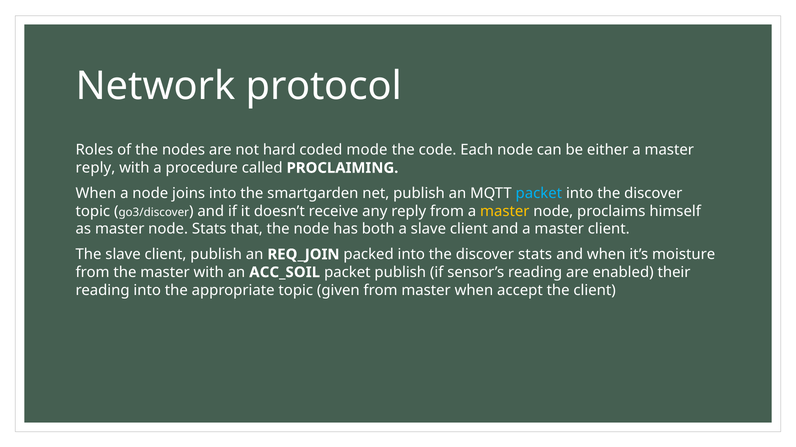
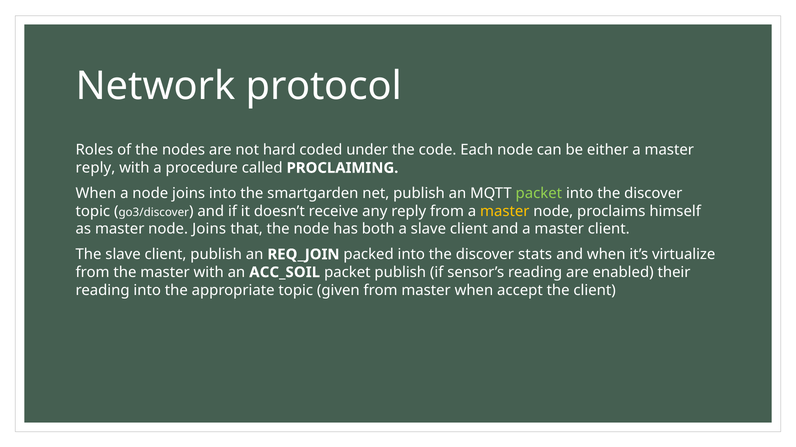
mode: mode -> under (367, 150)
packet colour: light blue -> light green (539, 194)
master node Stats: Stats -> Joins (209, 229)
moisture: moisture -> virtualize (684, 255)
